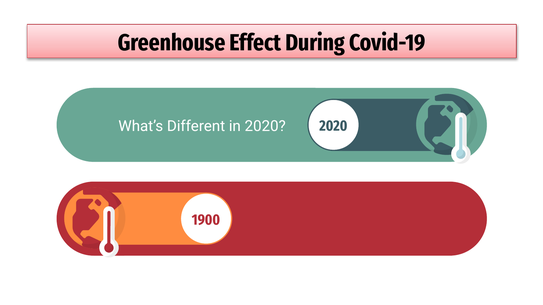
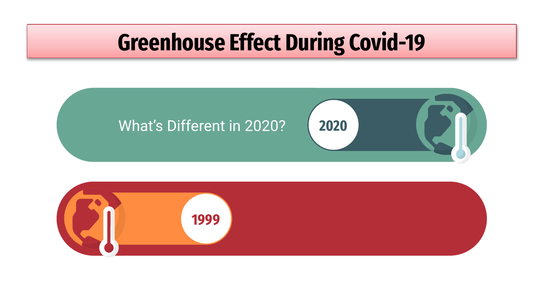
1900: 1900 -> 1999 (206, 220)
